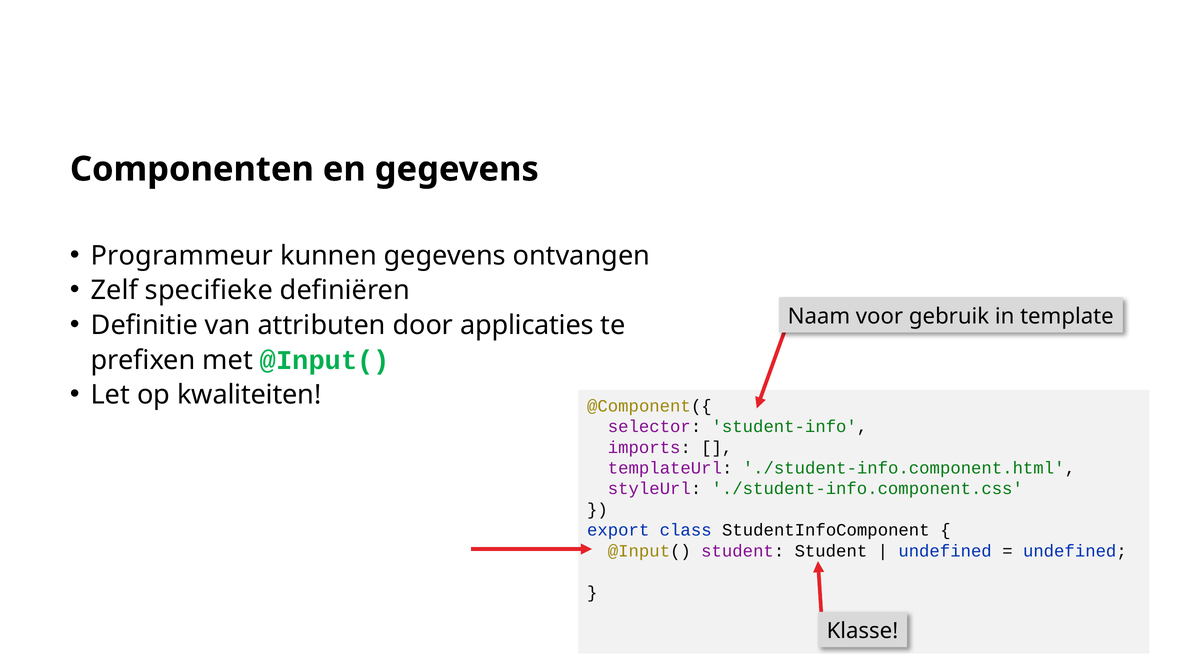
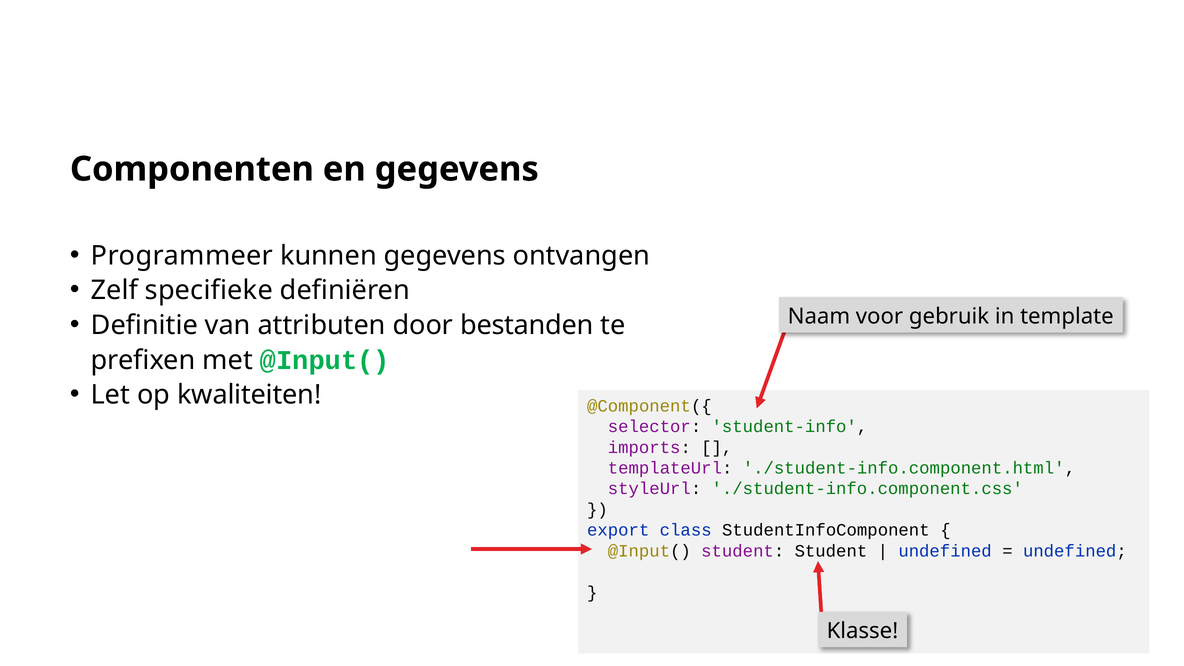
Programmeur: Programmeur -> Programmeer (182, 256)
applicaties: applicaties -> bestanden (527, 325)
